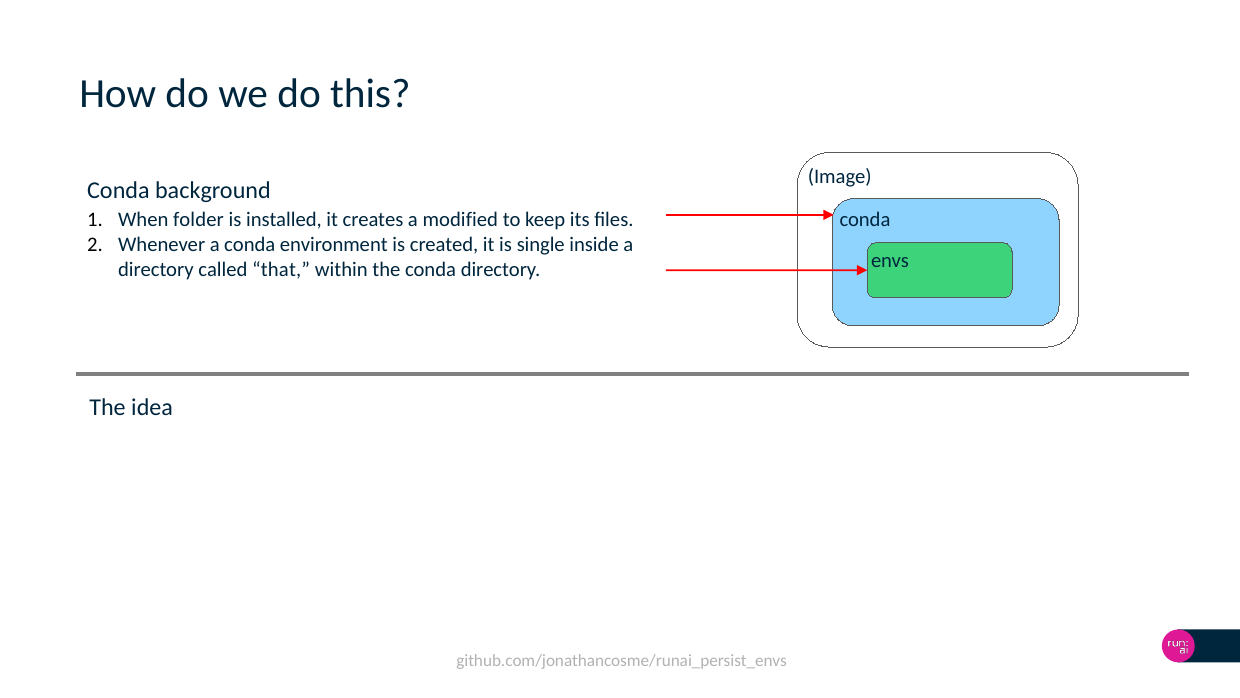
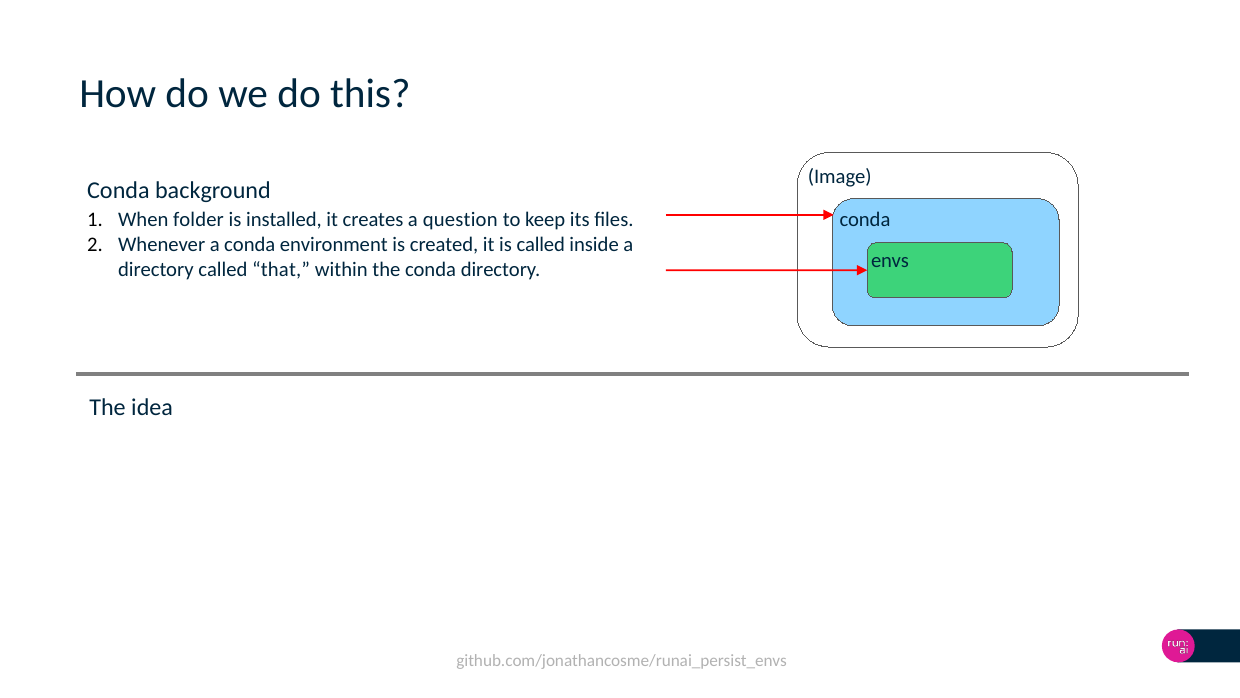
modified: modified -> question (460, 220)
is single: single -> called (541, 245)
